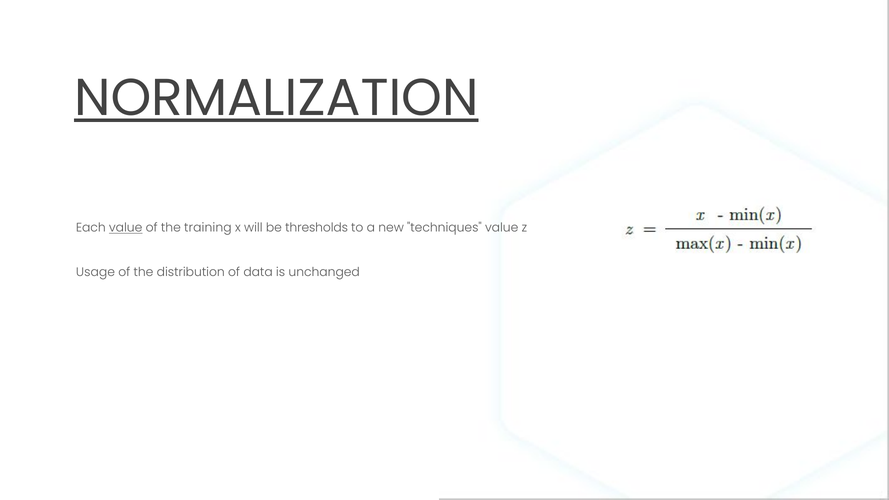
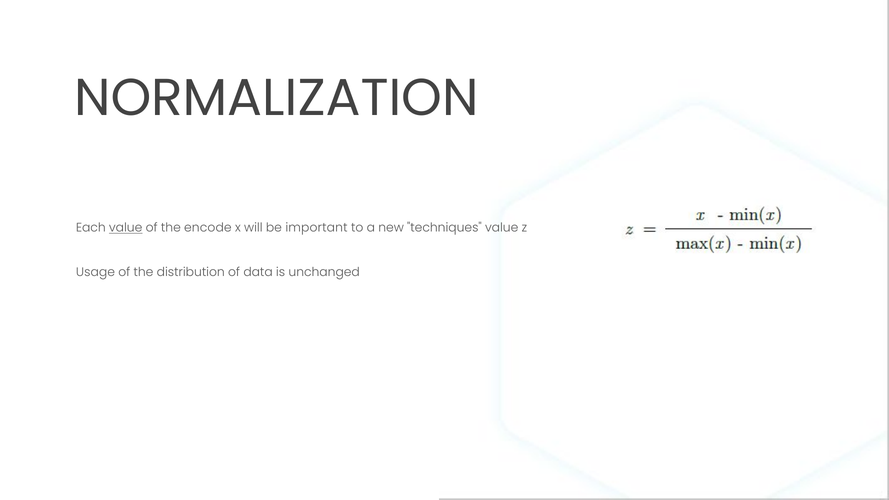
NORMALIZATION underline: present -> none (276, 98)
training: training -> encode (208, 228)
thresholds: thresholds -> important (316, 228)
